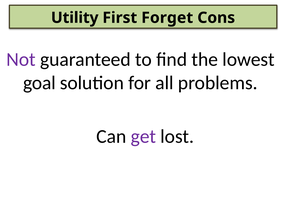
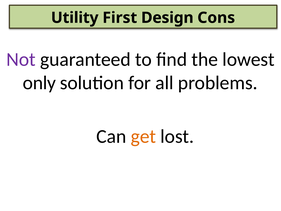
Forget: Forget -> Design (167, 18)
goal: goal -> only (39, 83)
get colour: purple -> orange (143, 136)
